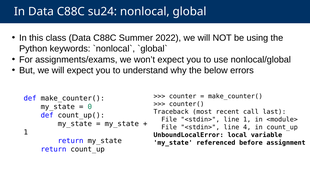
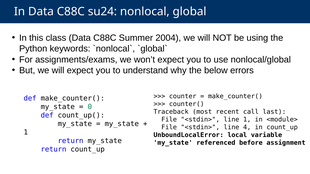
2022: 2022 -> 2004 (168, 38)
